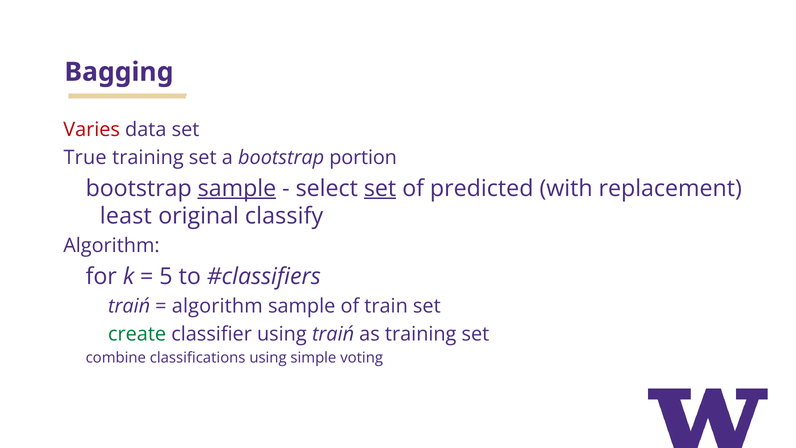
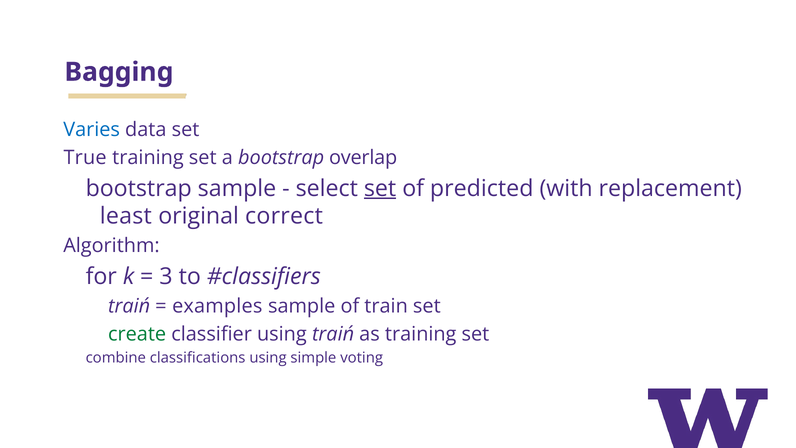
Varies colour: red -> blue (92, 130)
portion: portion -> overlap (363, 158)
sample underline: present -> none (237, 188)
classify: classify -> correct (284, 216)
5: 5 -> 3 (166, 277)
algorithm: algorithm -> examples (217, 306)
